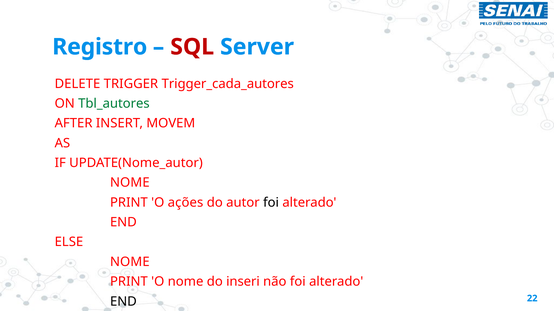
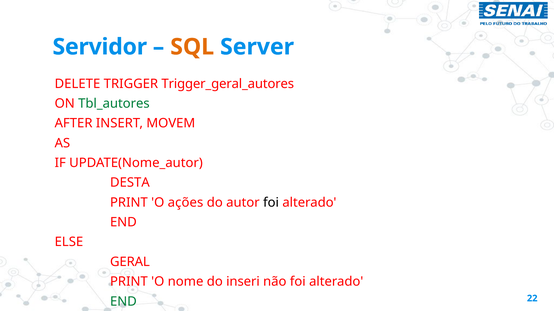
Registro: Registro -> Servidor (100, 47)
SQL colour: red -> orange (192, 47)
Trigger_cada_autores: Trigger_cada_autores -> Trigger_geral_autores (228, 84)
NOME: NOME -> DESTA (130, 183)
NOME: NOME -> GERAL (130, 262)
END colour: black -> green (123, 302)
